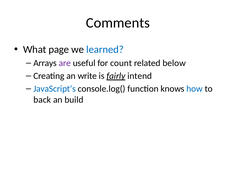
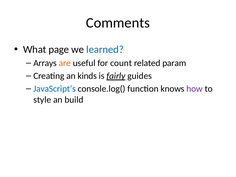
are colour: purple -> orange (65, 63)
below: below -> param (174, 63)
write: write -> kinds (87, 76)
intend: intend -> guides (140, 76)
how colour: blue -> purple (195, 89)
back: back -> style (42, 100)
